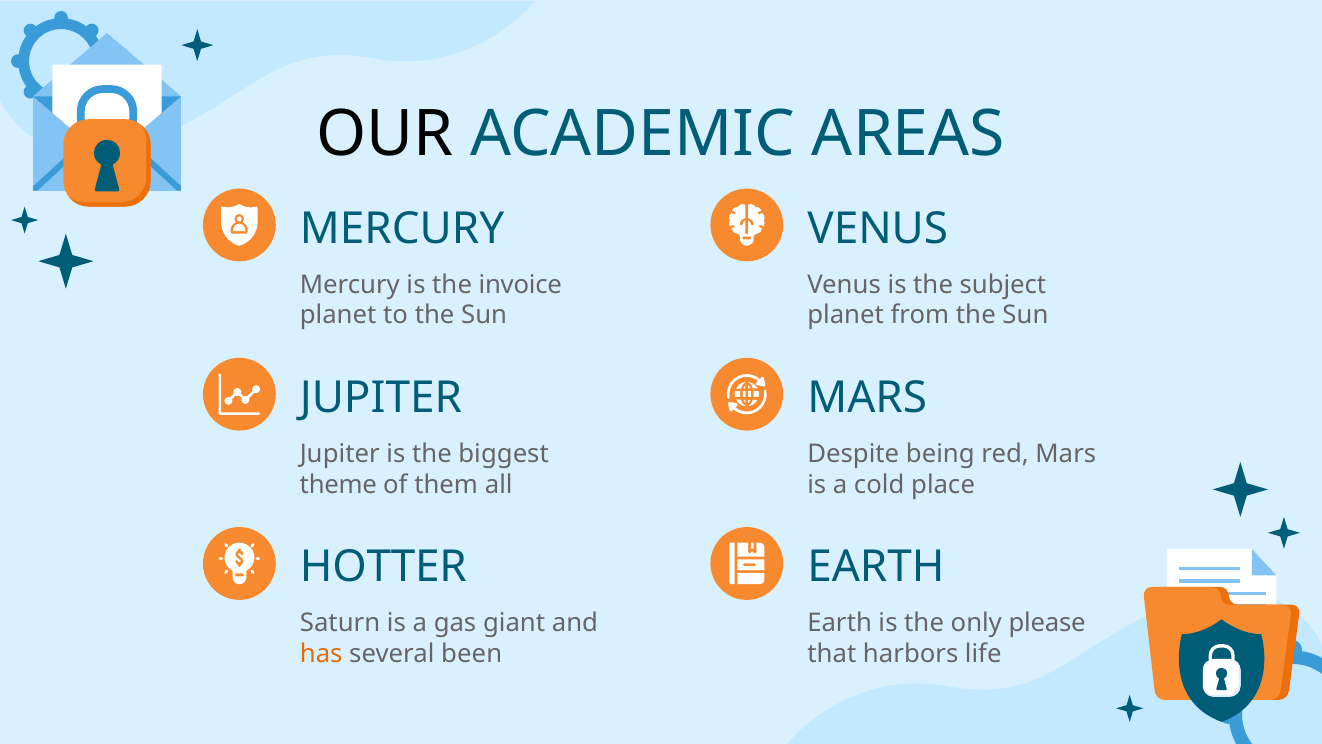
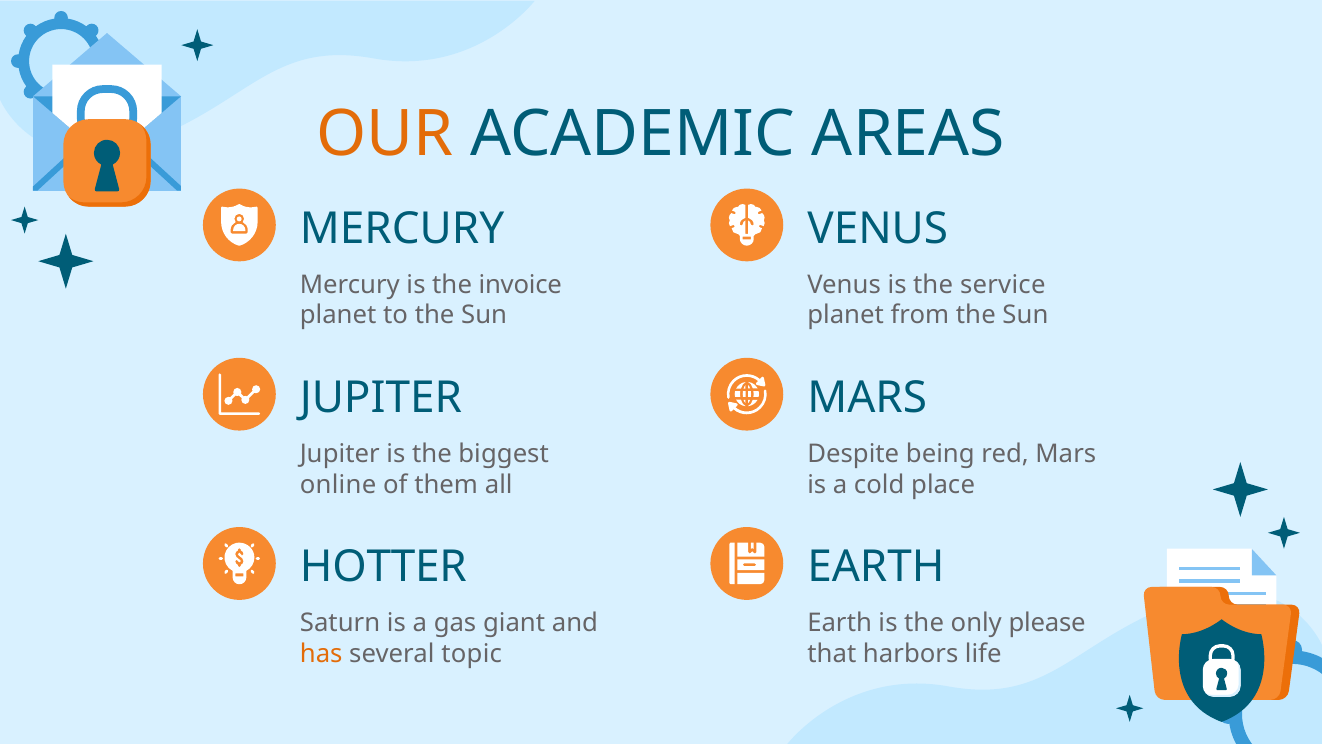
OUR colour: black -> orange (385, 134)
subject: subject -> service (1003, 284)
theme: theme -> online (338, 484)
been: been -> topic (472, 654)
